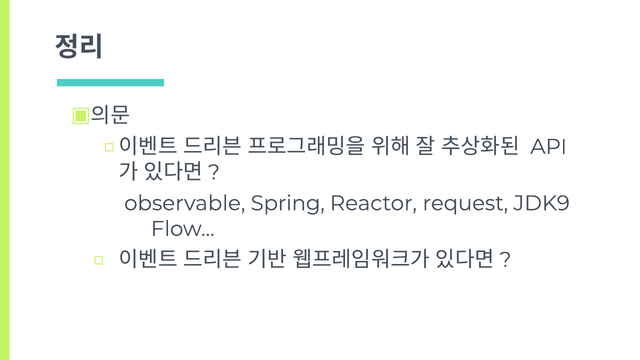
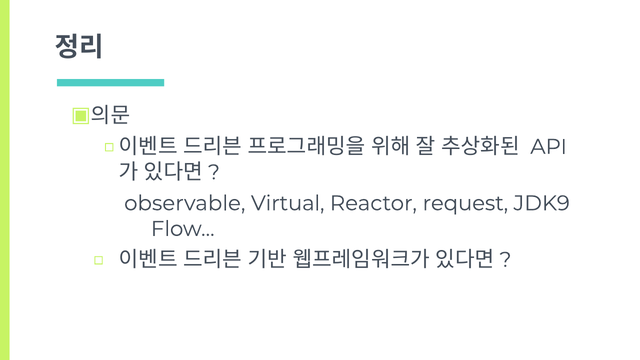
Spring: Spring -> Virtual (288, 203)
